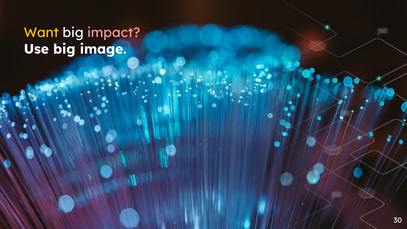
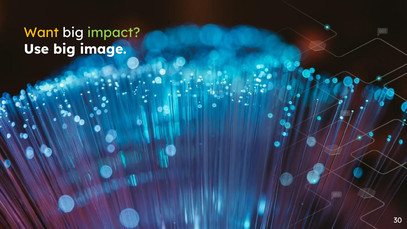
impact colour: pink -> light green (114, 33)
